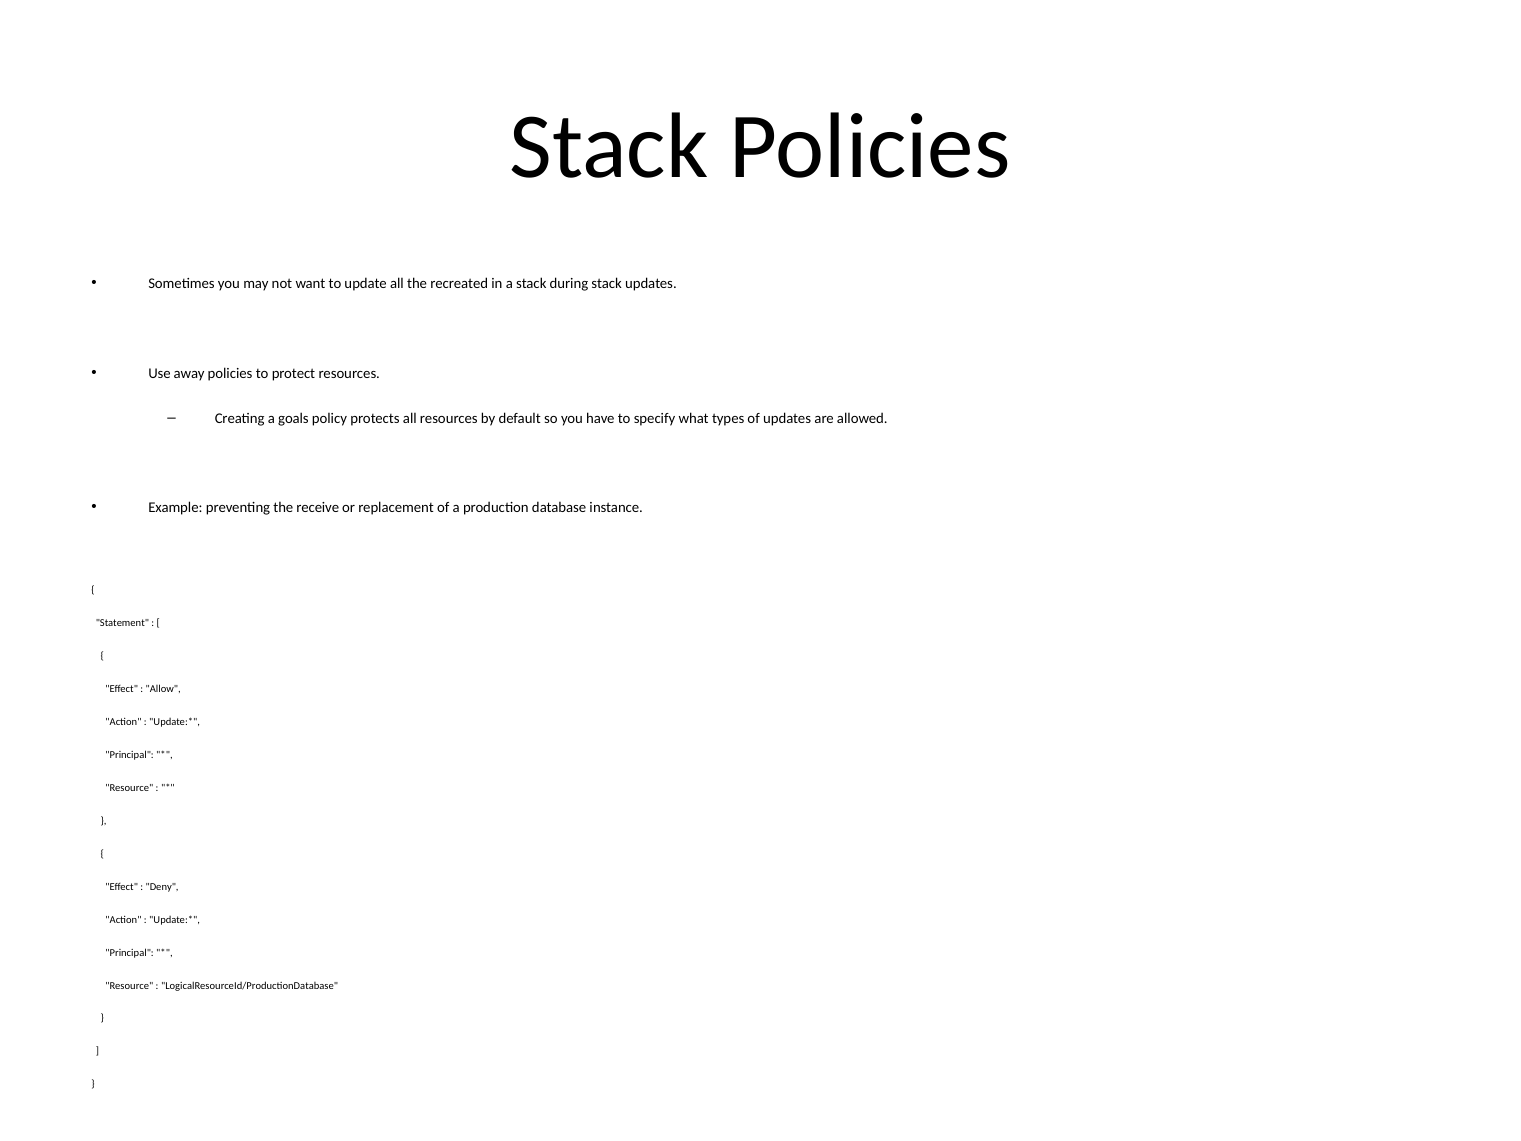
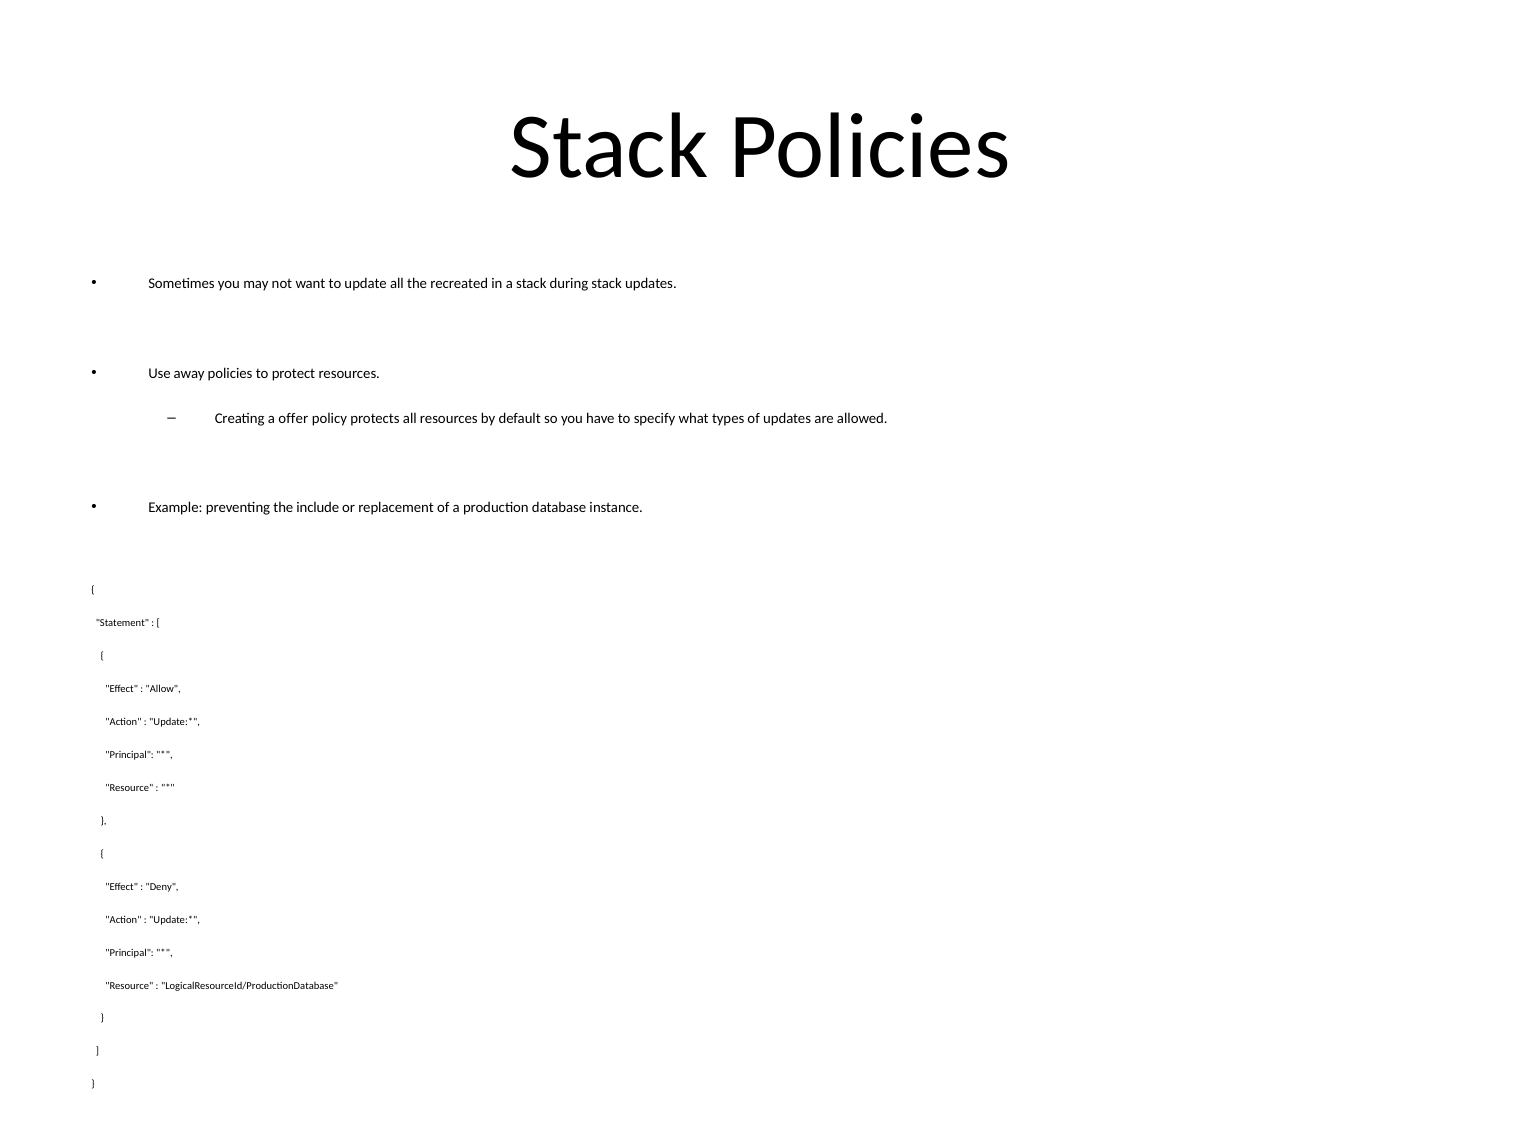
goals: goals -> offer (293, 418)
receive: receive -> include (318, 508)
